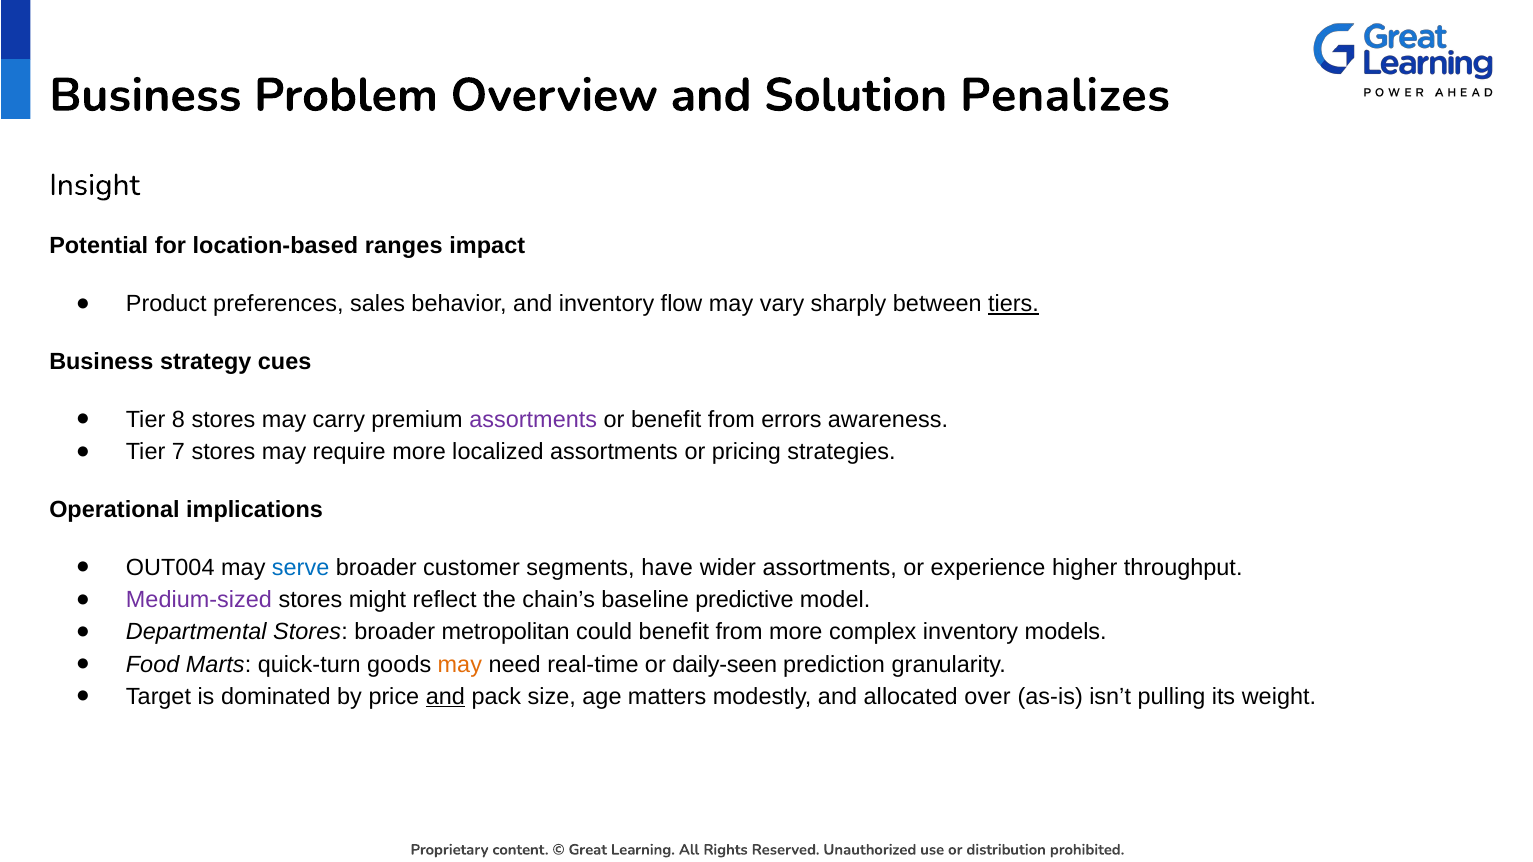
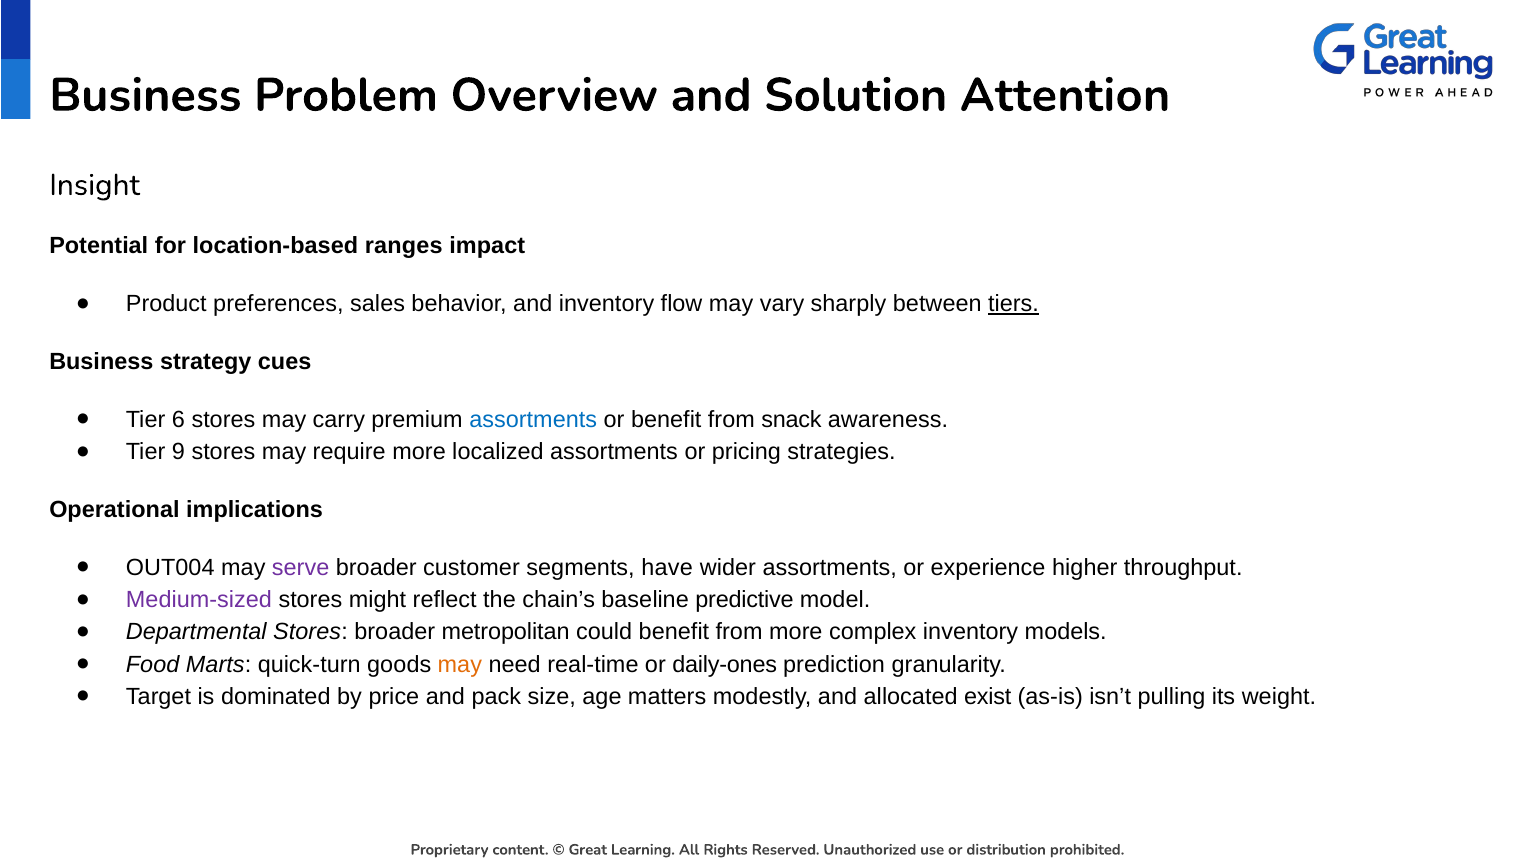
Penalizes: Penalizes -> Attention (1065, 95)
8: 8 -> 6 (178, 420)
assortments colour: purple -> blue (533, 420)
errors: errors -> snack (791, 420)
7: 7 -> 9 (178, 452)
serve colour: blue -> purple (301, 568)
daily-seen: daily-seen -> daily-ones (725, 665)
and underline: present -> none (445, 697)
over: over -> exist (988, 697)
